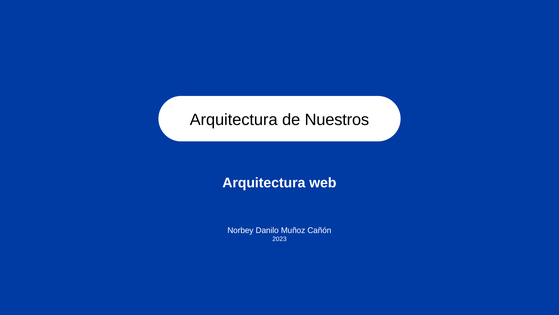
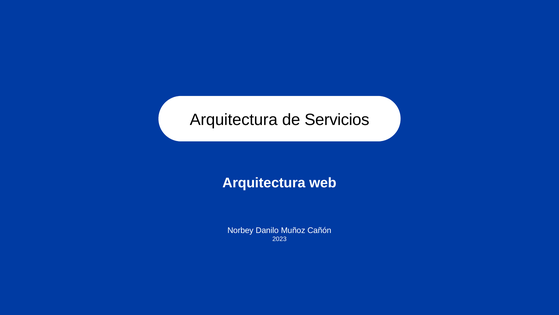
Nuestros: Nuestros -> Servicios (337, 120)
